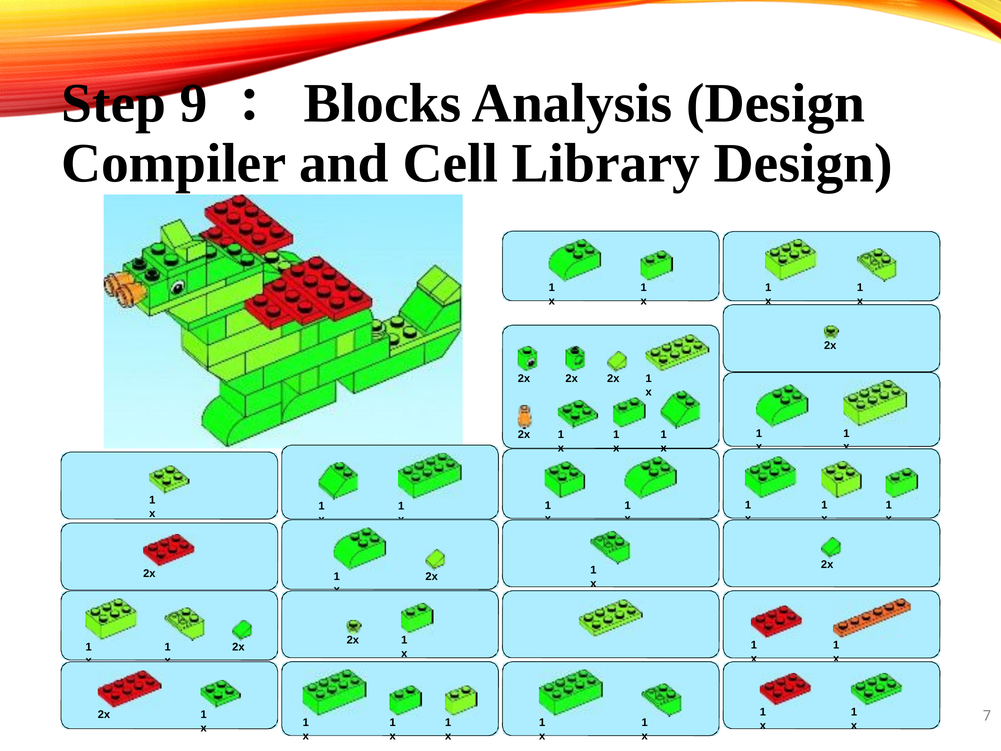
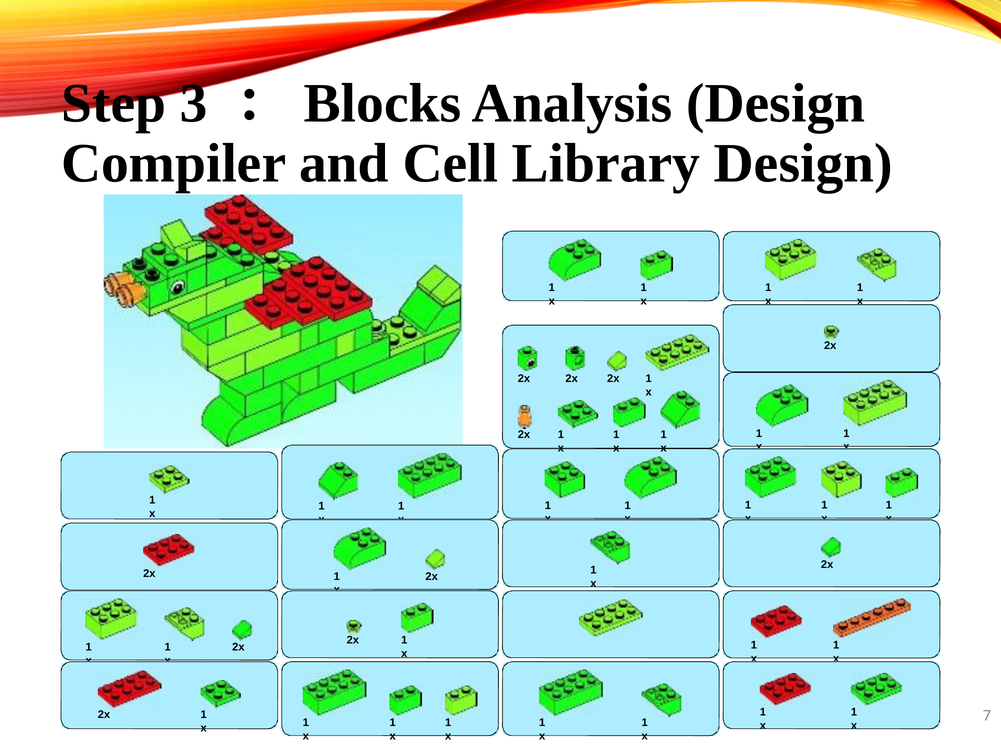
9: 9 -> 3 (194, 103)
